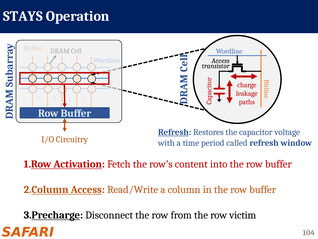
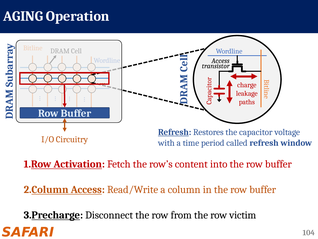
STAYS: STAYS -> AGING (23, 16)
